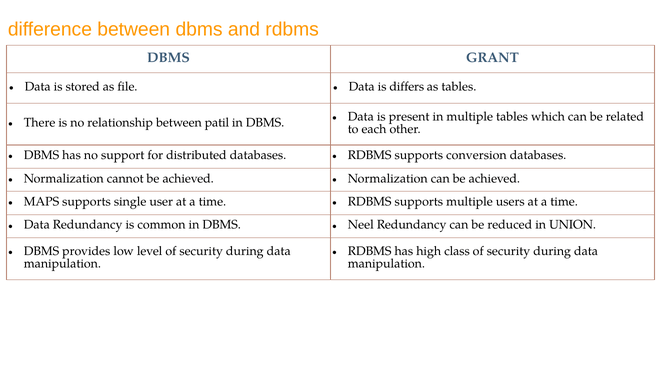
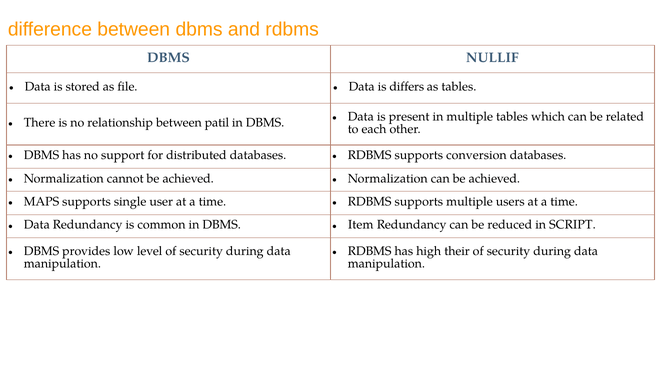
GRANT: GRANT -> NULLIF (492, 58)
Neel: Neel -> Item (361, 225)
UNION: UNION -> SCRIPT (572, 225)
class: class -> their (457, 251)
